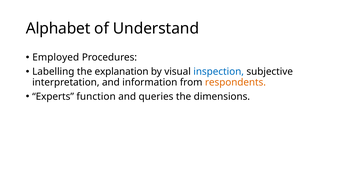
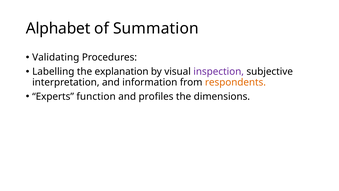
Understand: Understand -> Summation (156, 28)
Employed: Employed -> Validating (56, 57)
inspection colour: blue -> purple (219, 72)
queries: queries -> profiles (156, 96)
